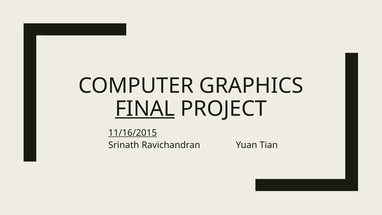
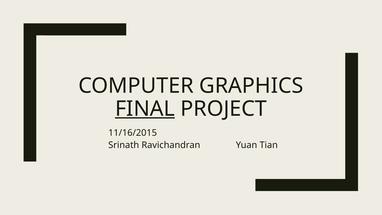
11/16/2015 underline: present -> none (133, 133)
